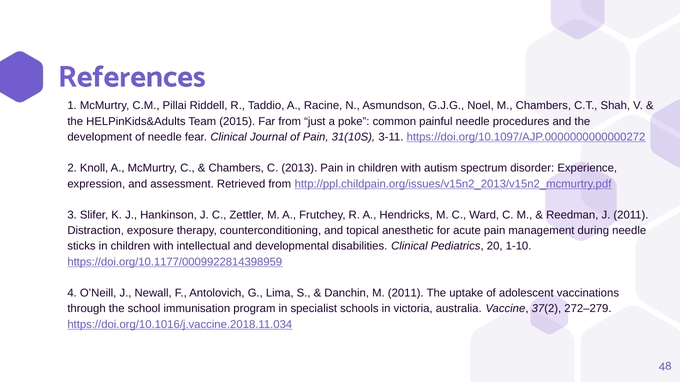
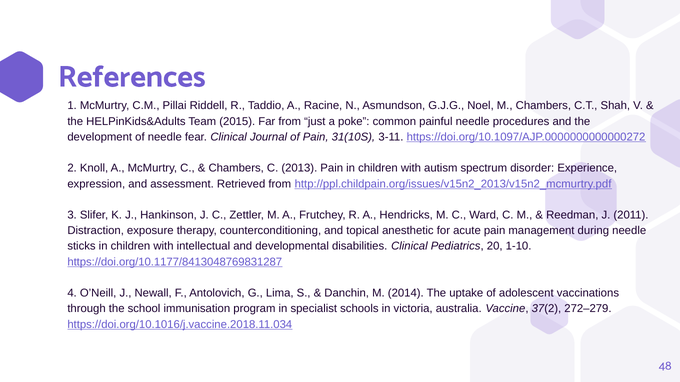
https://doi.org/10.1177/0009922814398959: https://doi.org/10.1177/0009922814398959 -> https://doi.org/10.1177/8413048769831287 (175, 262)
M 2011: 2011 -> 2014 (406, 293)
